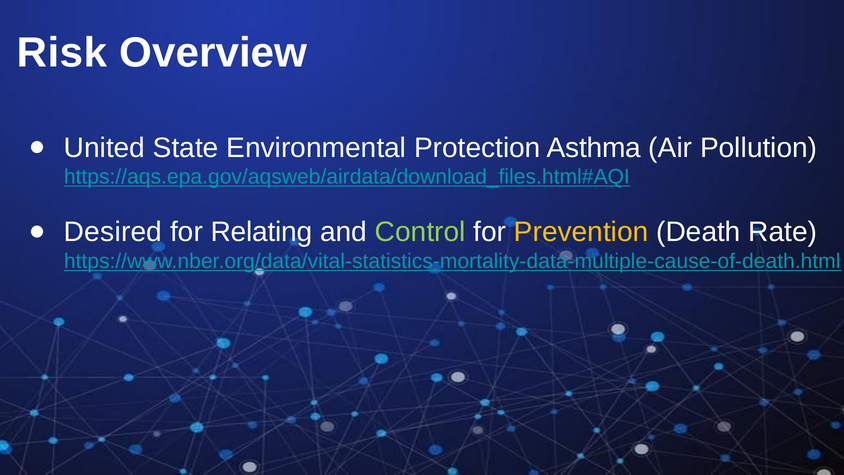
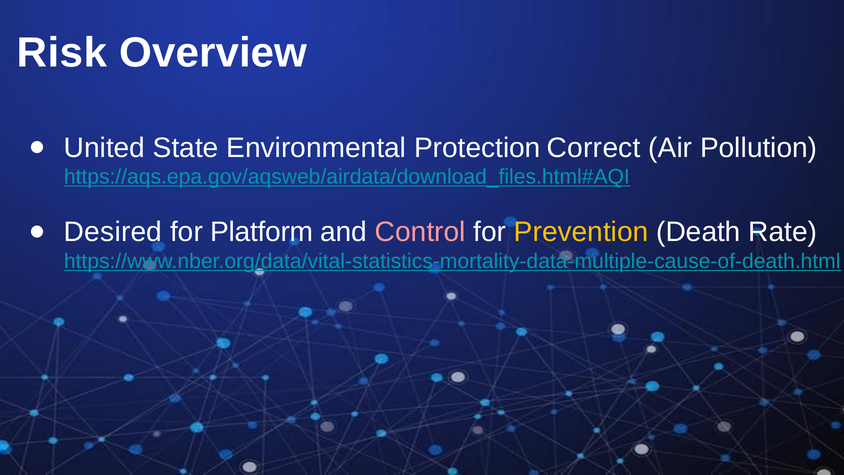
Asthma: Asthma -> Correct (594, 148)
Relating: Relating -> Platform (262, 232)
Control colour: light green -> pink (420, 232)
